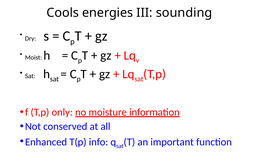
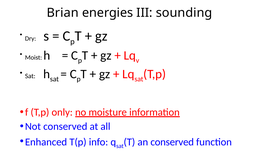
Cools: Cools -> Brian (63, 13)
an important: important -> conserved (172, 142)
